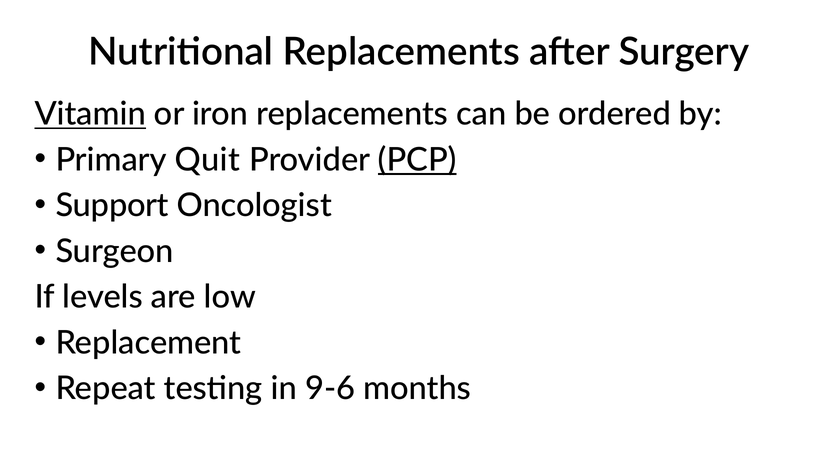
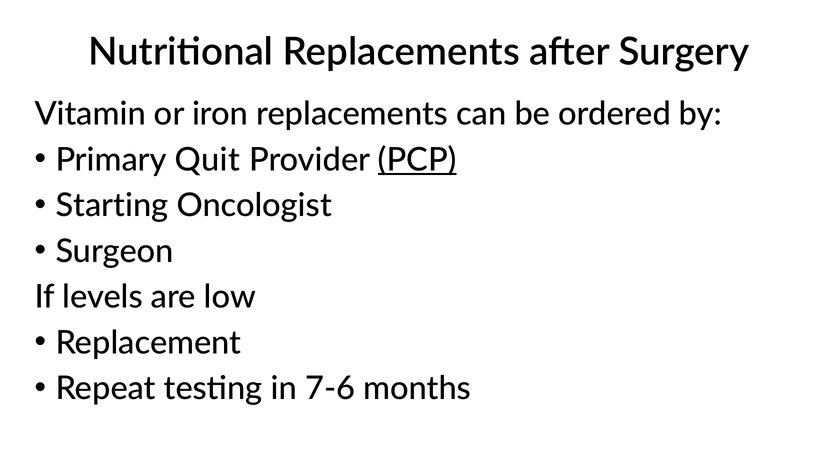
Vitamin underline: present -> none (90, 114)
Support: Support -> Starting (112, 206)
9-6: 9-6 -> 7-6 (330, 389)
